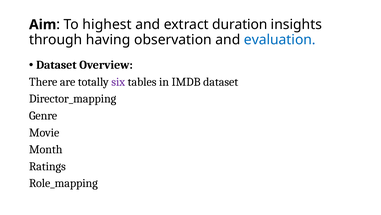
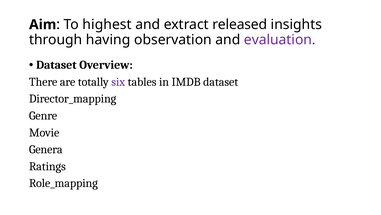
duration: duration -> released (240, 25)
evaluation colour: blue -> purple (280, 40)
Month: Month -> Genera (46, 149)
